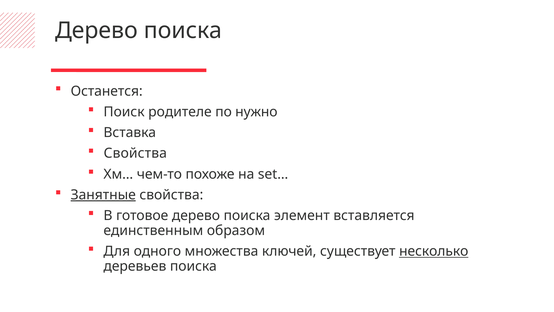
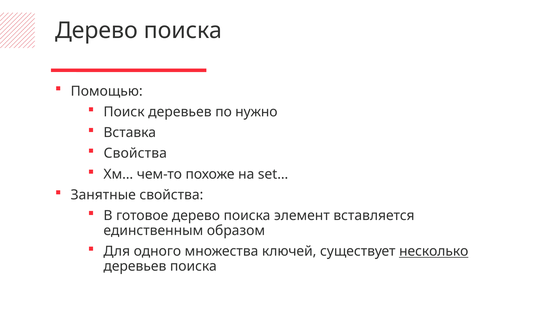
Останется: Останется -> Помощью (107, 91)
Поиск родителе: родителе -> деревьев (180, 112)
Занятные underline: present -> none (103, 195)
